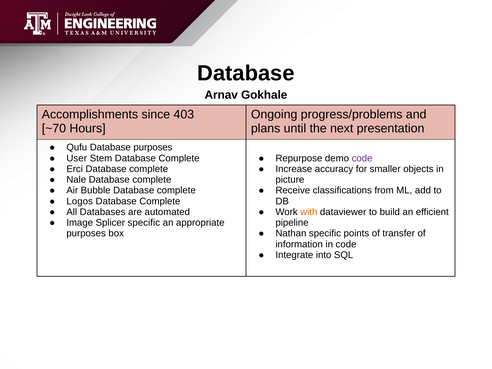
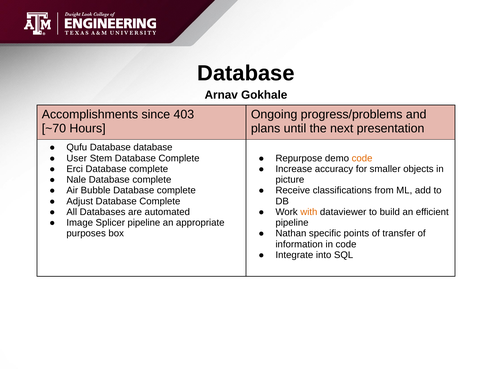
Database purposes: purposes -> database (153, 147)
code colour: purple -> orange (362, 158)
Logos: Logos -> Adjust (80, 201)
Splicer specific: specific -> pipeline (144, 223)
